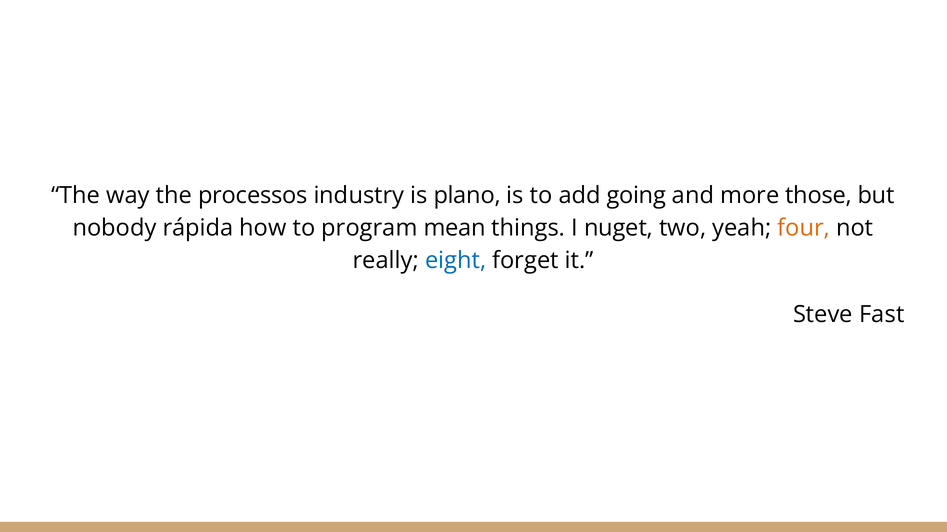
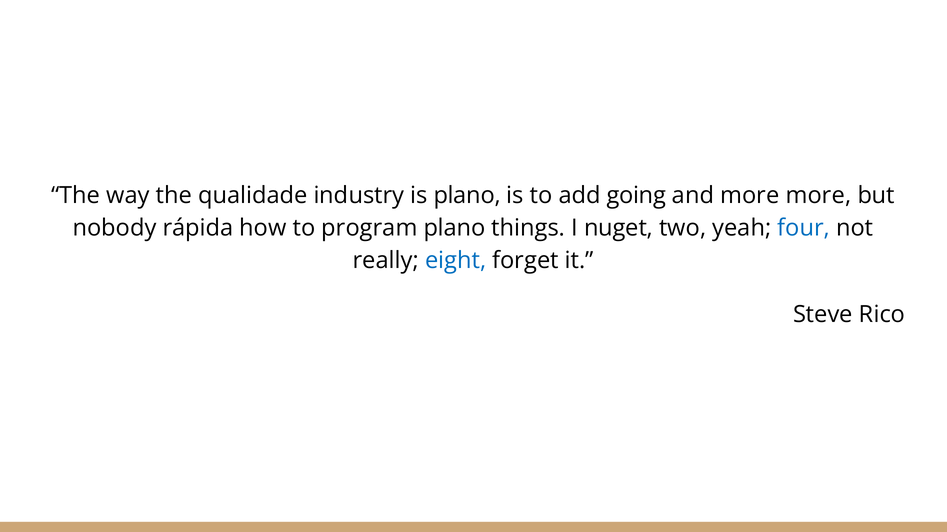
processos: processos -> qualidade (253, 196)
more those: those -> more (818, 196)
program mean: mean -> plano (455, 228)
four colour: orange -> blue (804, 228)
Fast: Fast -> Rico (882, 315)
